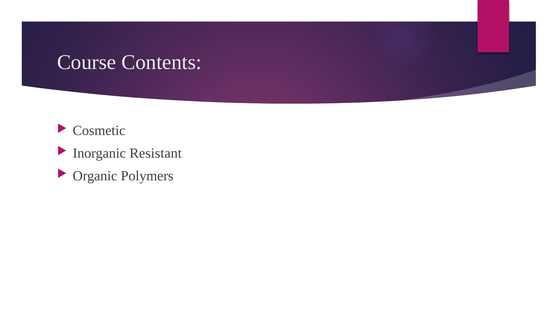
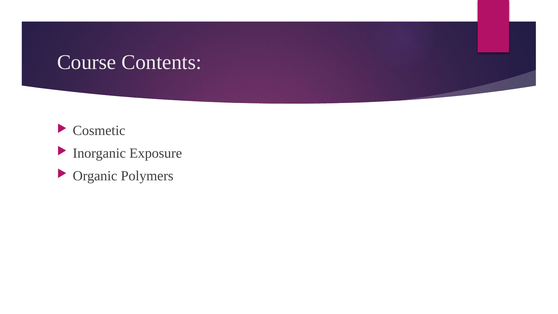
Resistant: Resistant -> Exposure (156, 153)
